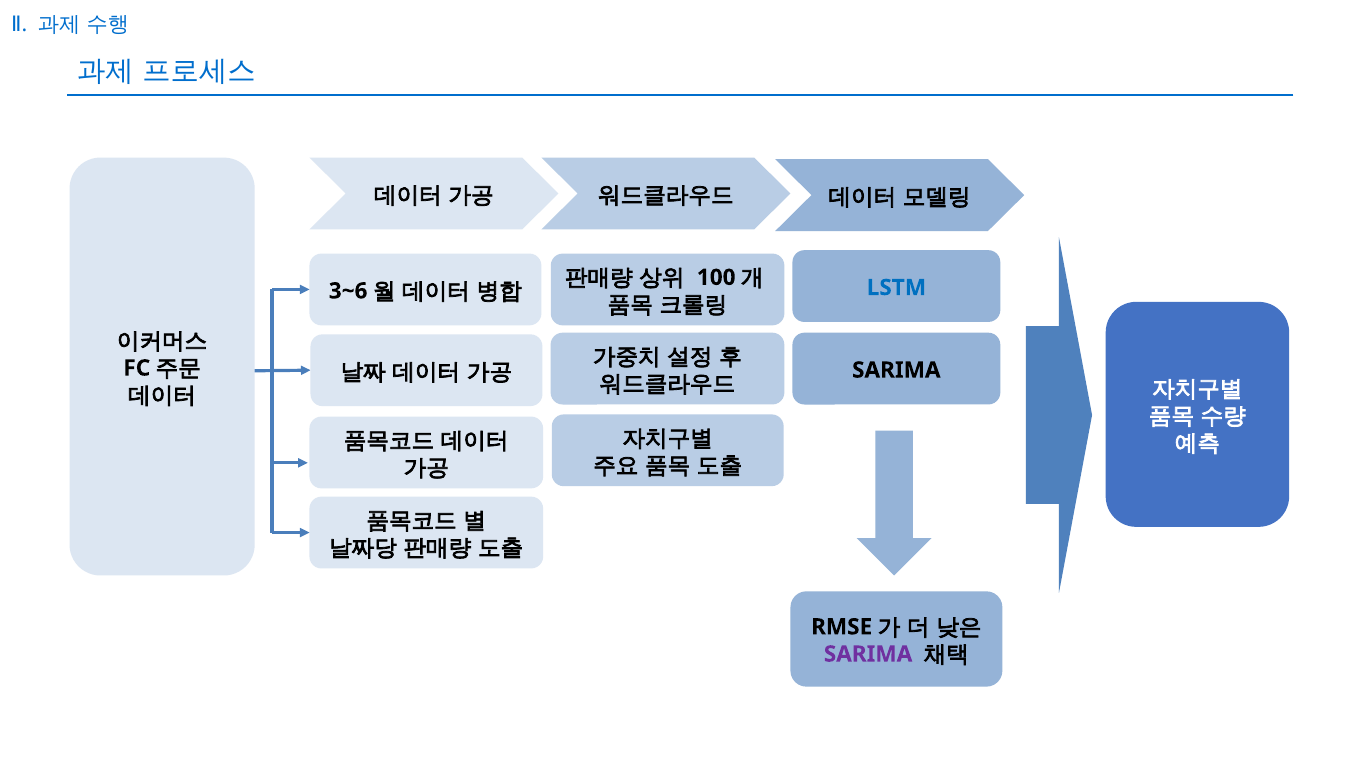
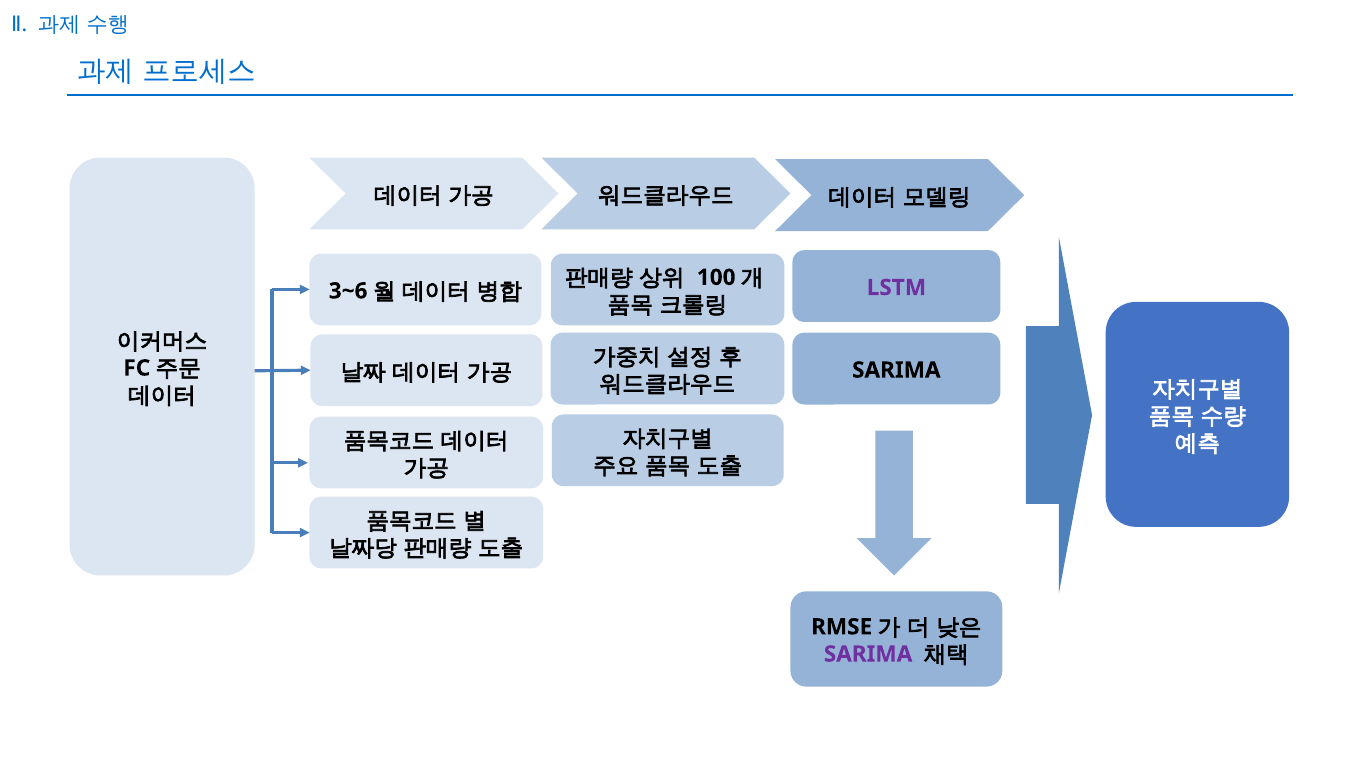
LSTM colour: blue -> purple (896, 288)
